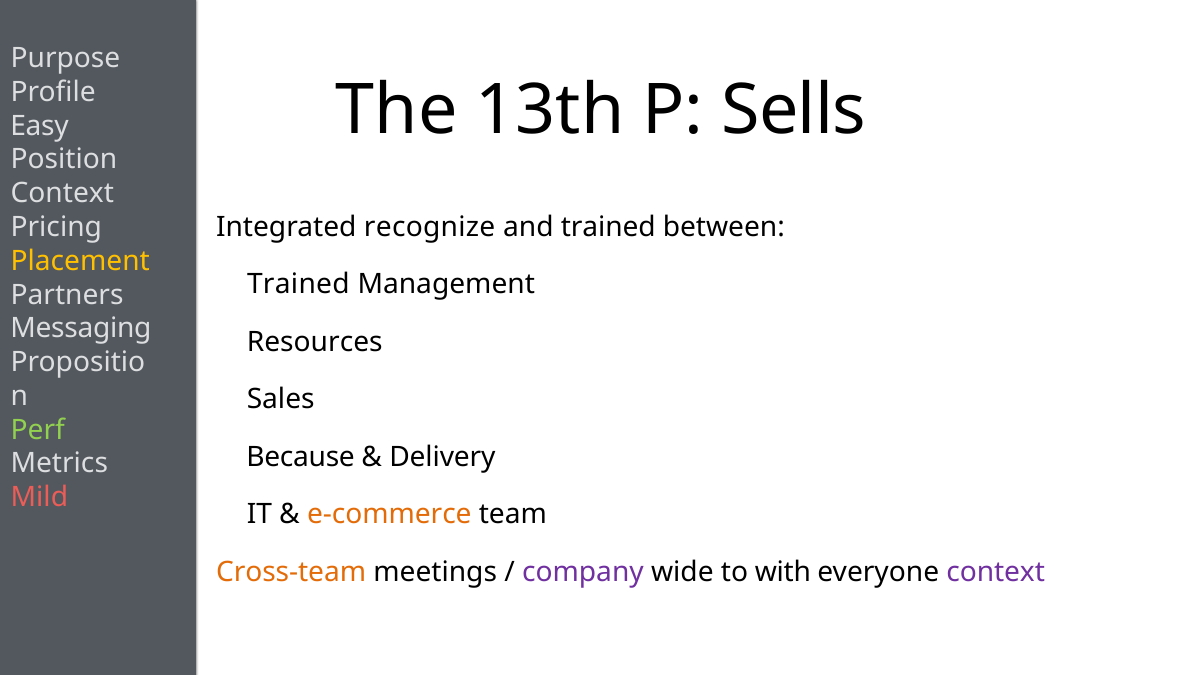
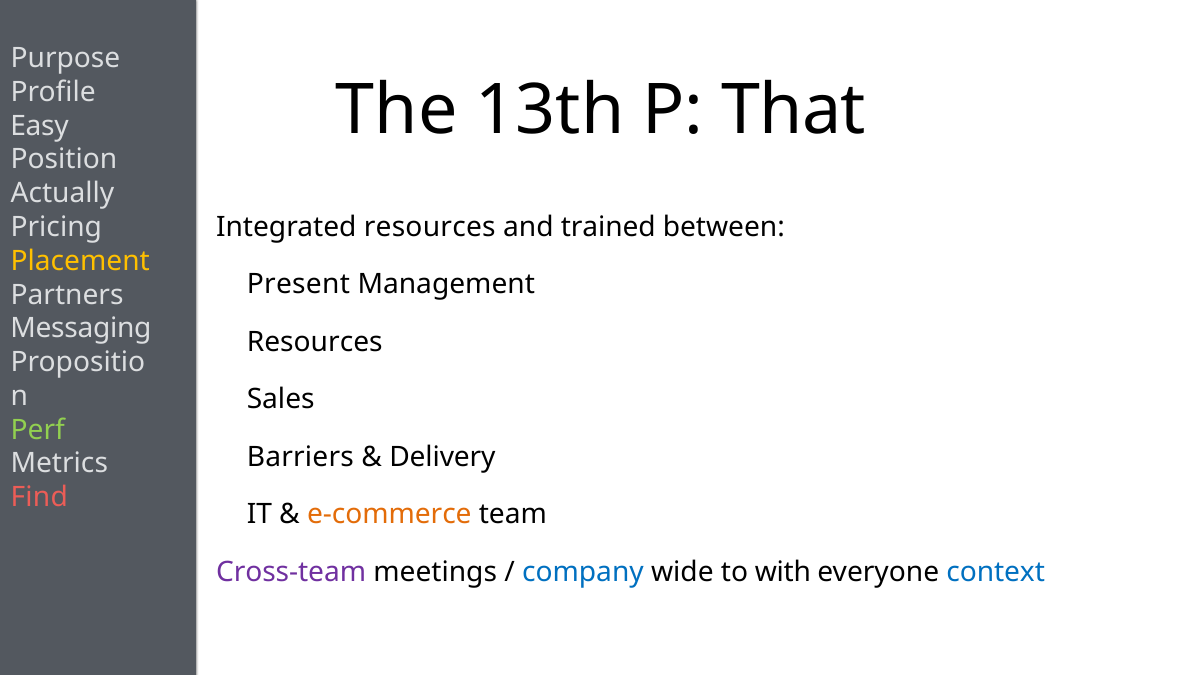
Sells: Sells -> That (794, 110)
Context: Context -> Actually (62, 194)
Integrated recognize: recognize -> resources (430, 227)
Trained: Trained -> Present (298, 285)
Because: Because -> Barriers (300, 458)
Mild: Mild -> Find (39, 498)
Cross-team colour: orange -> purple (291, 573)
company colour: purple -> blue (583, 573)
context colour: purple -> blue (996, 573)
